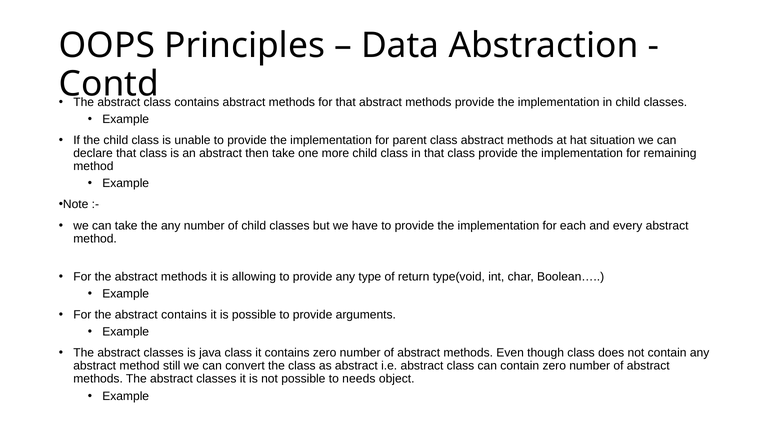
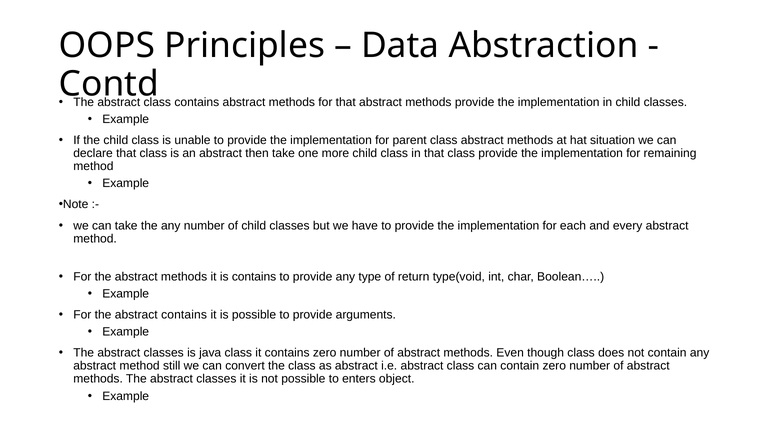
is allowing: allowing -> contains (254, 277)
needs: needs -> enters (359, 379)
